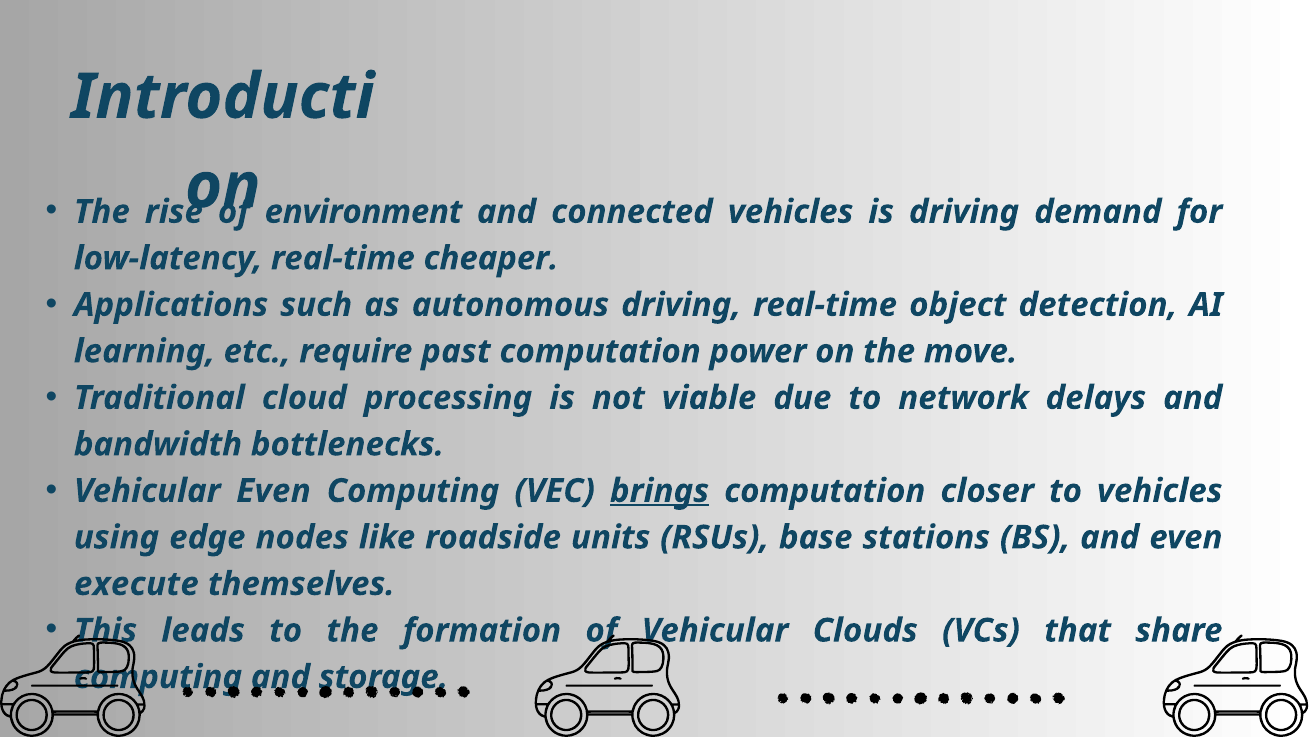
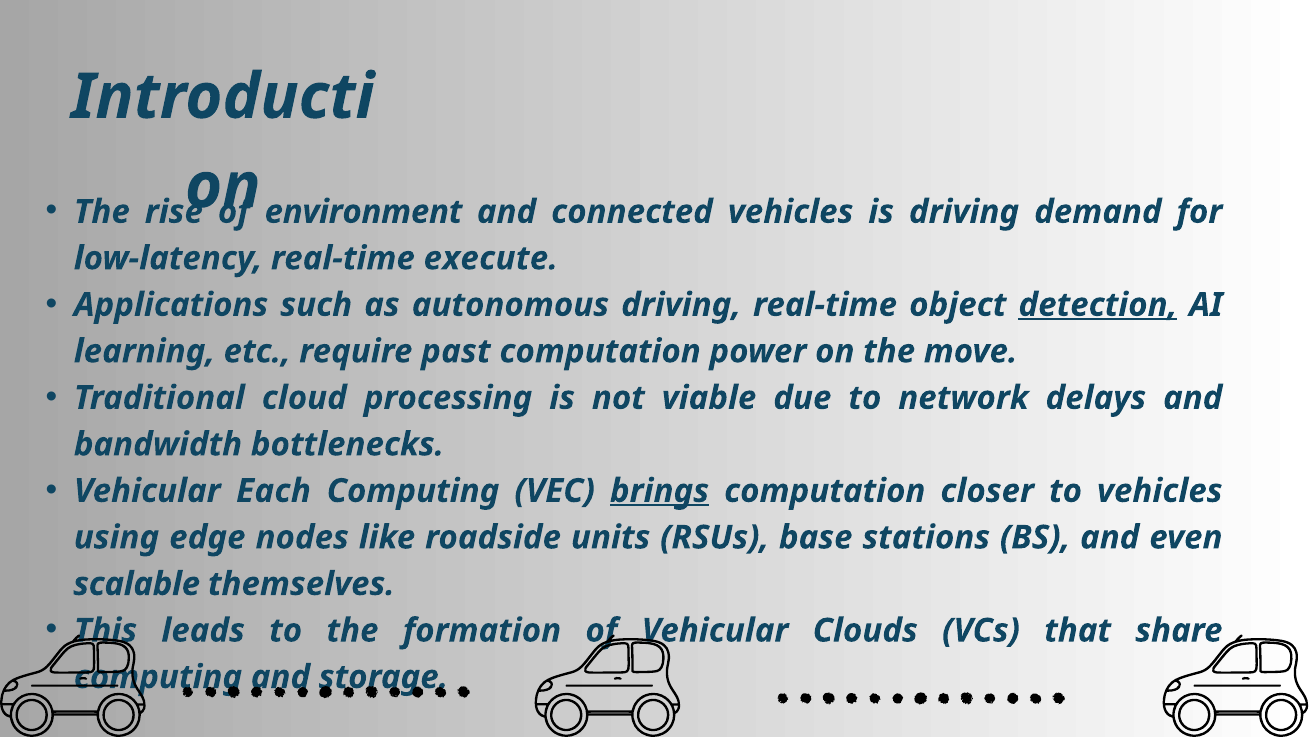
cheaper: cheaper -> execute (491, 258)
detection underline: none -> present (1098, 305)
Vehicular Even: Even -> Each (273, 491)
execute: execute -> scalable (137, 584)
